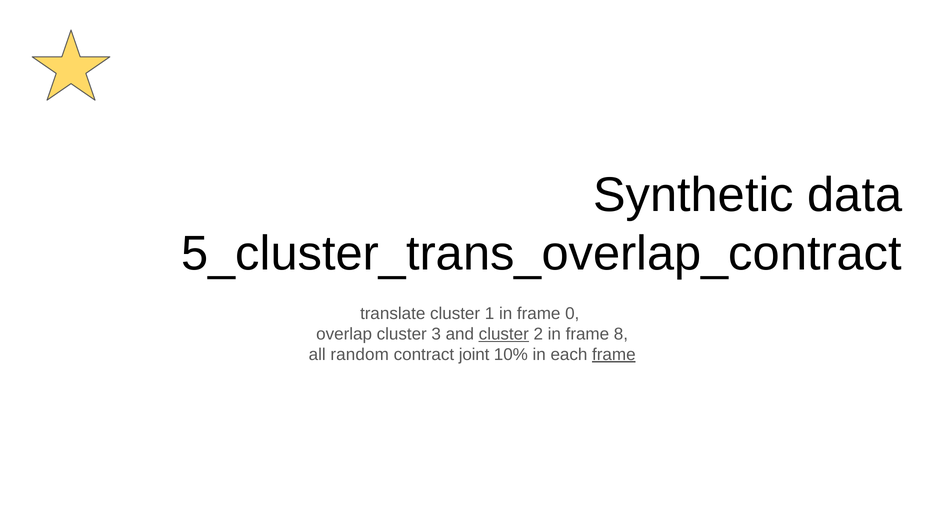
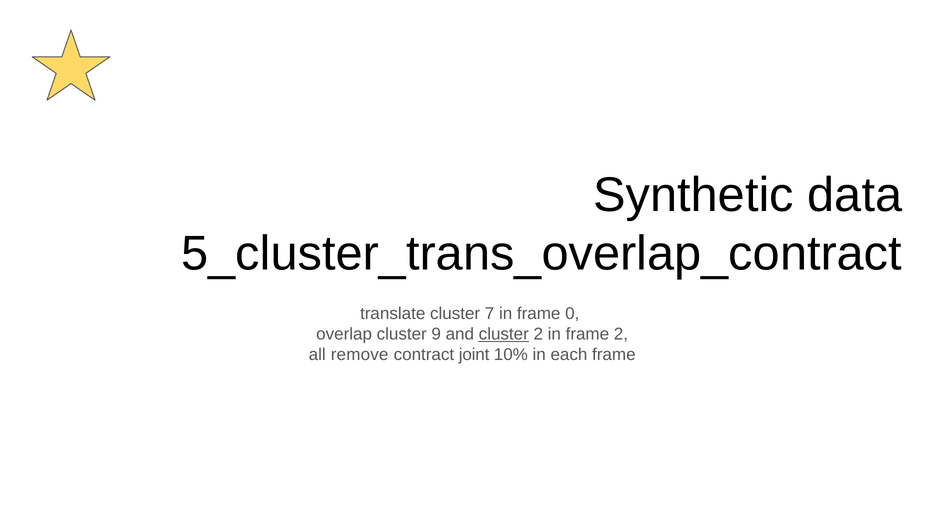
1: 1 -> 7 (490, 313)
3: 3 -> 9 (436, 334)
frame 8: 8 -> 2 (621, 334)
random: random -> remove (360, 354)
frame underline: present -> none (614, 354)
